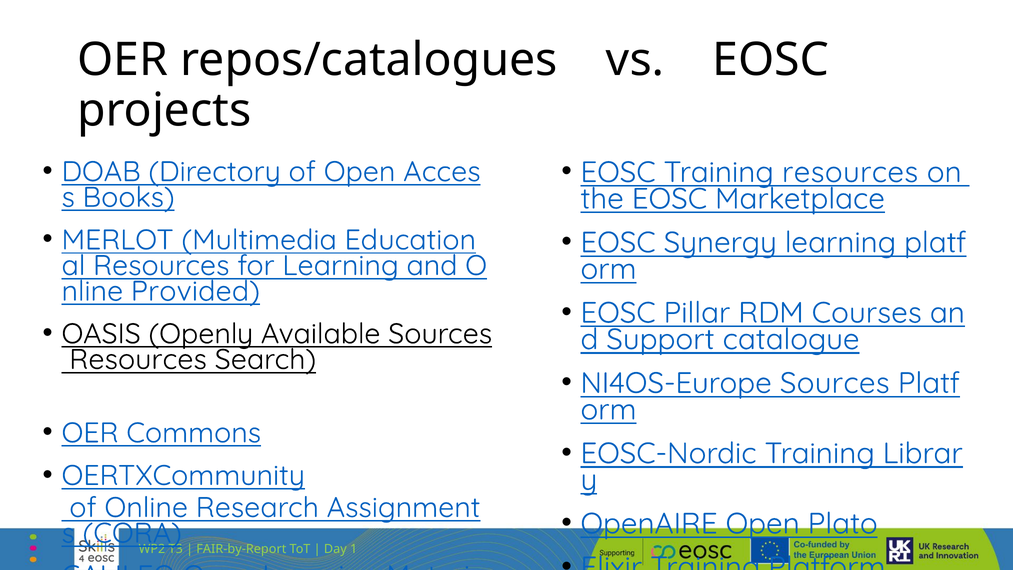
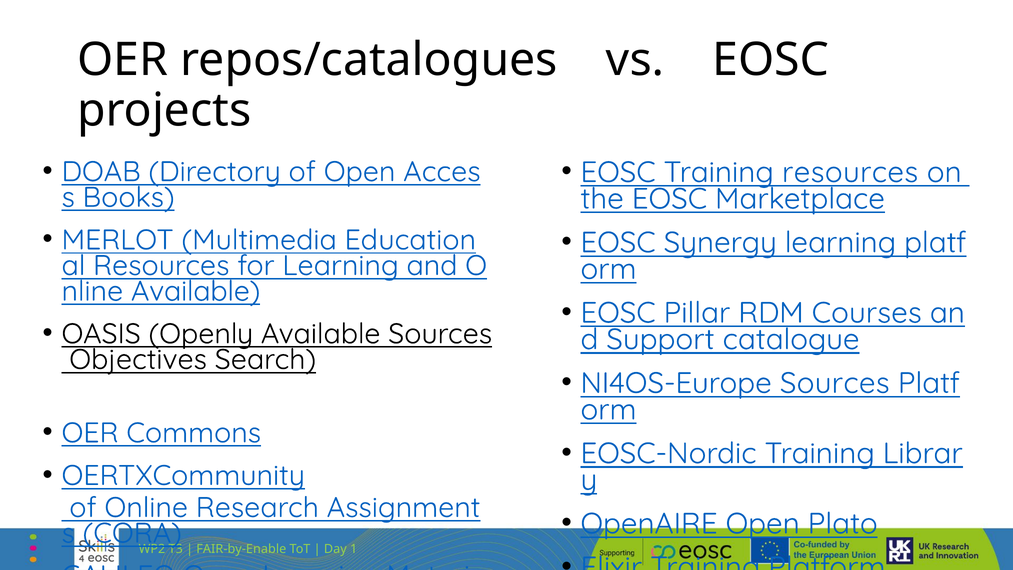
Provided: Provided -> Available (196, 291)
Resources: Resources -> Objectives (138, 359)
FAIR-by-Report: FAIR-by-Report -> FAIR-by-Enable (241, 549)
